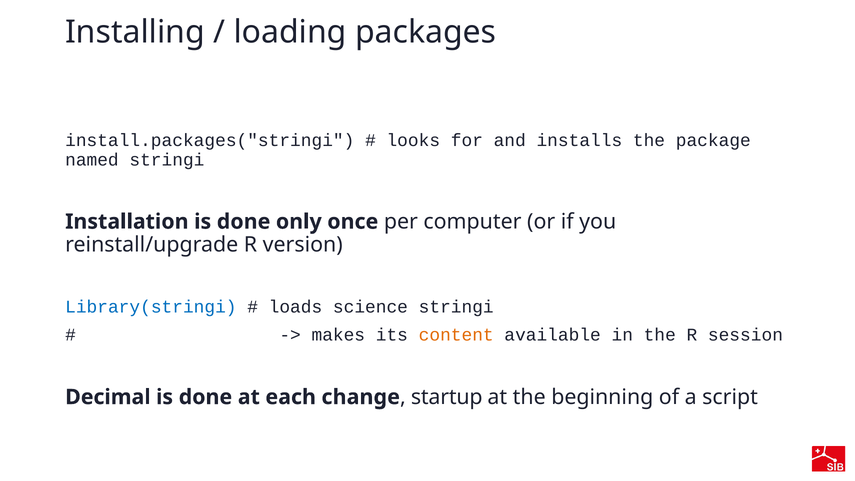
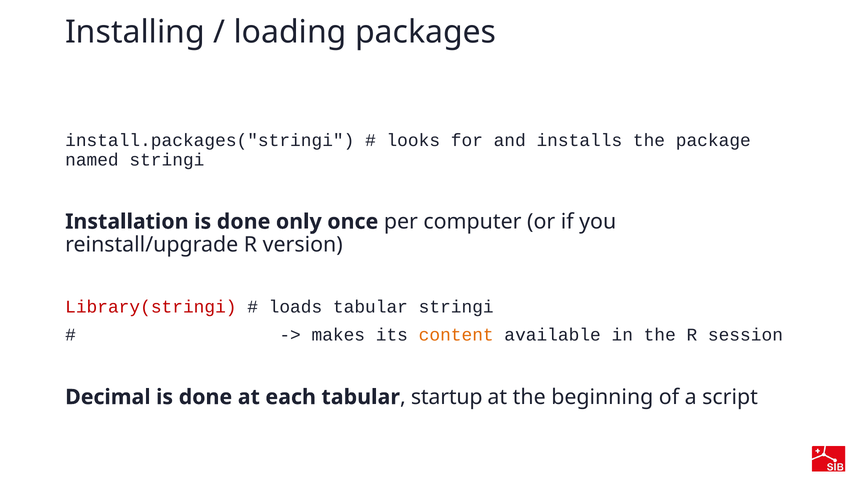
Library(stringi colour: blue -> red (151, 307)
loads science: science -> tabular (370, 307)
each change: change -> tabular (361, 397)
